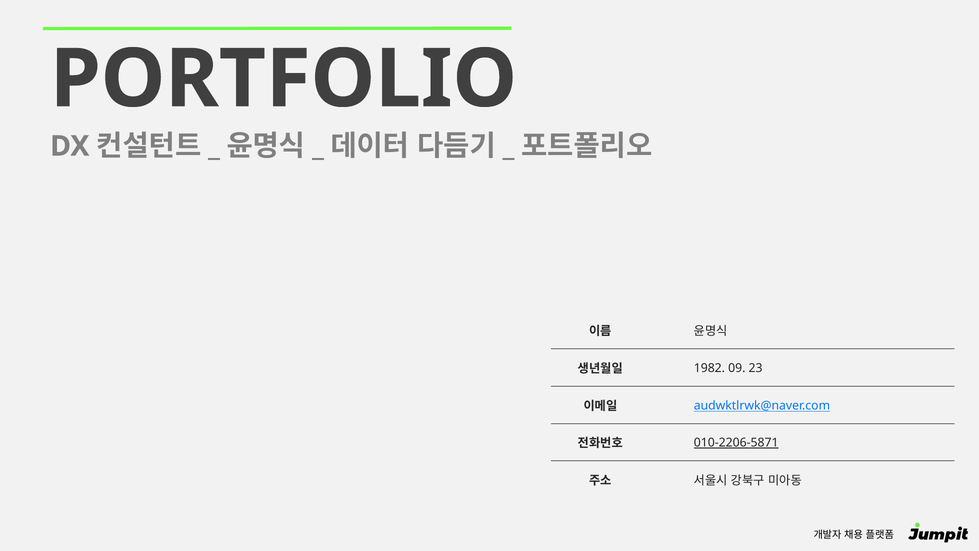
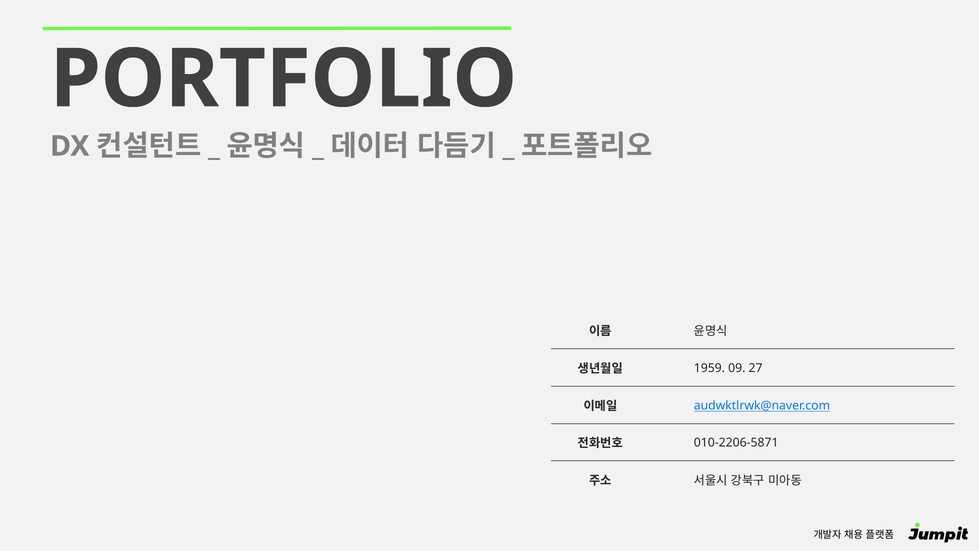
1982: 1982 -> 1959 (709, 368)
23: 23 -> 27 (756, 368)
010-2206-5871 underline: present -> none (736, 443)
